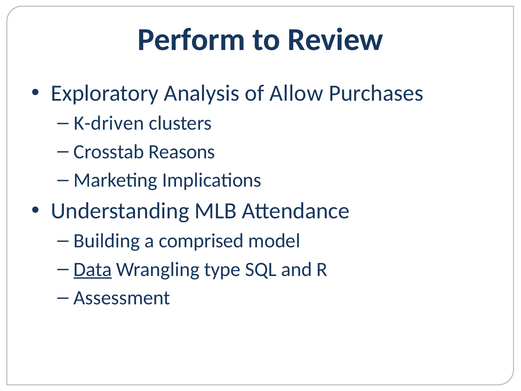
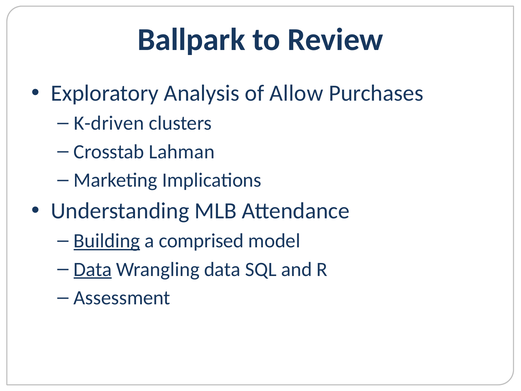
Perform: Perform -> Ballpark (191, 40)
Reasons: Reasons -> Lahman (182, 152)
Building underline: none -> present (107, 241)
Wrangling type: type -> data (222, 269)
